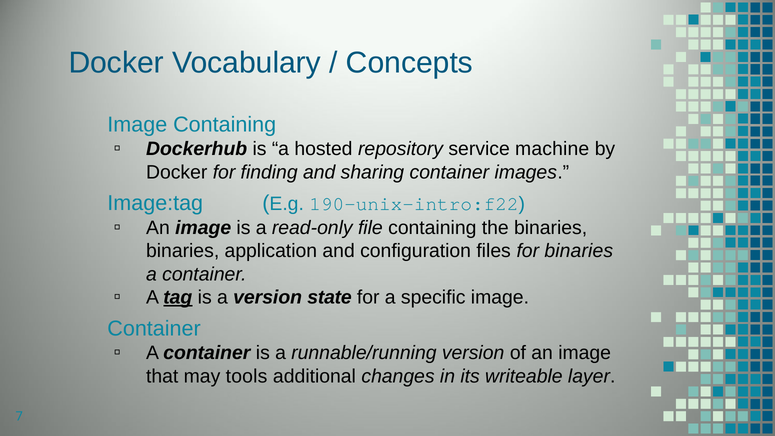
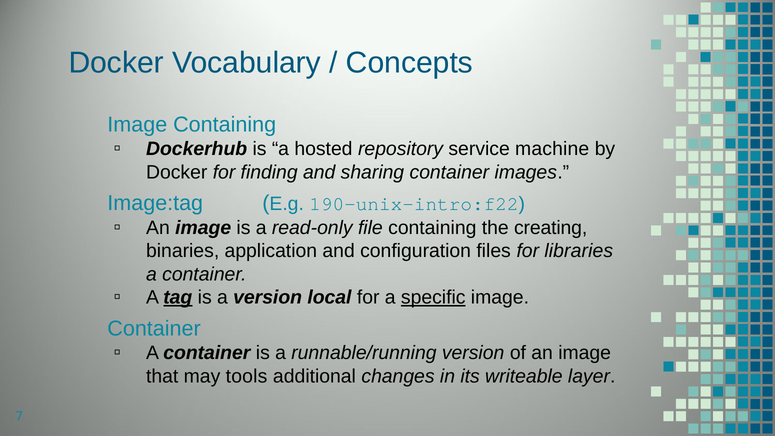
the binaries: binaries -> creating (551, 228)
for binaries: binaries -> libraries (579, 251)
state: state -> local (329, 297)
specific underline: none -> present (433, 297)
